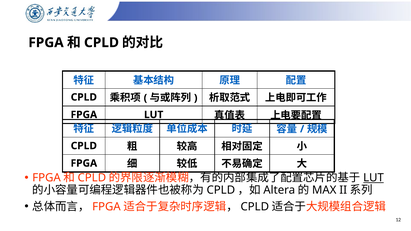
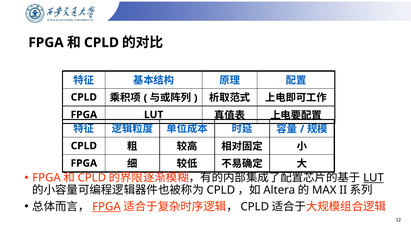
FPGA underline: none -> present (106, 207)
